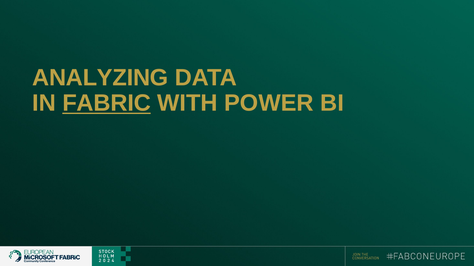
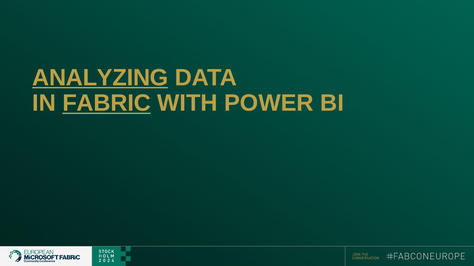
ANALYZING underline: none -> present (100, 78)
